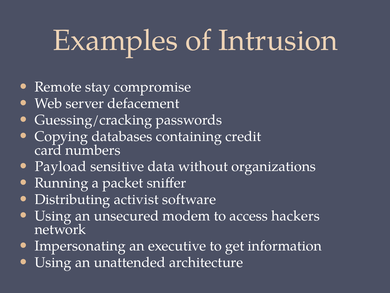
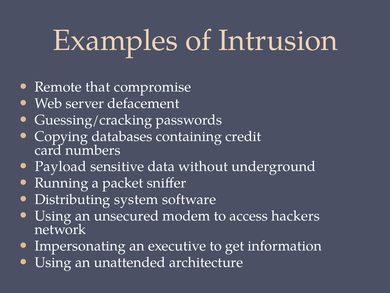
stay: stay -> that (98, 87)
organizations: organizations -> underground (274, 166)
activist: activist -> system (136, 199)
